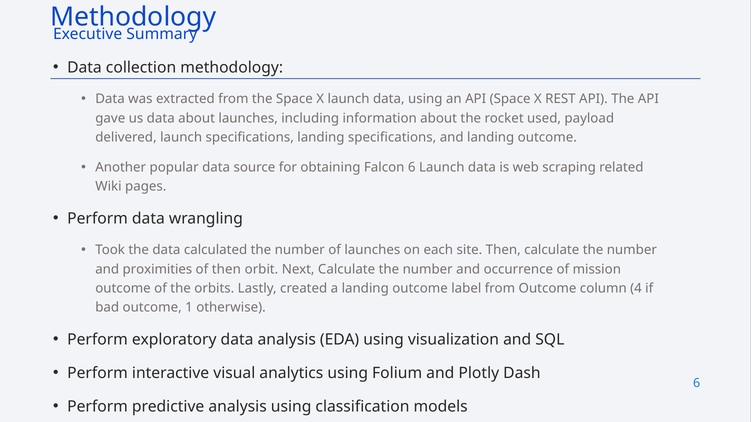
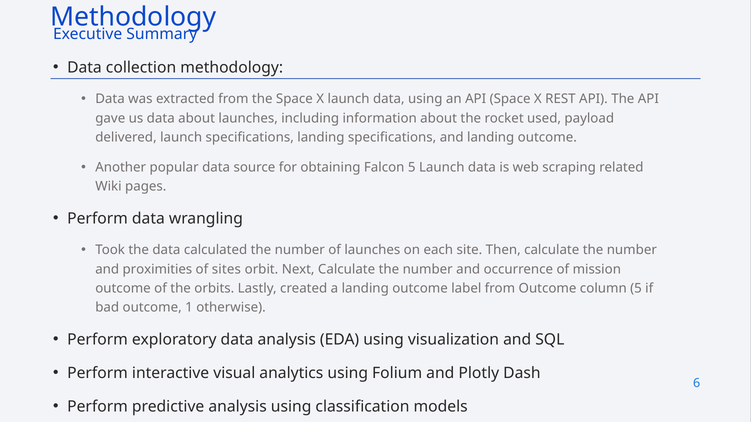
Falcon 6: 6 -> 5 (412, 168)
of then: then -> sites (226, 269)
column 4: 4 -> 5 (636, 289)
